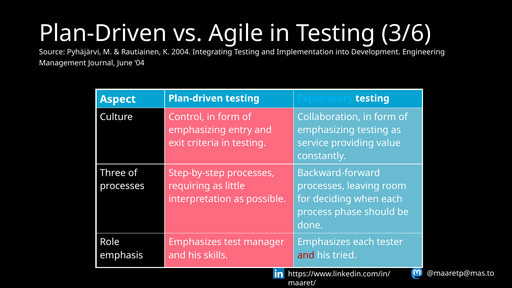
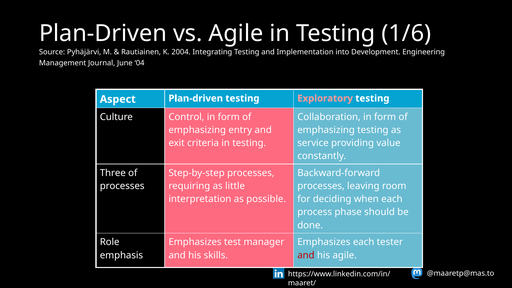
3/6: 3/6 -> 1/6 (406, 34)
Exploratory colour: light blue -> pink (325, 98)
his tried: tried -> agile (345, 255)
